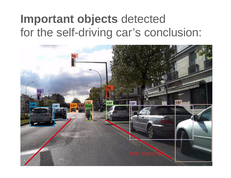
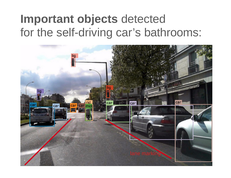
conclusion: conclusion -> bathrooms (173, 33)
